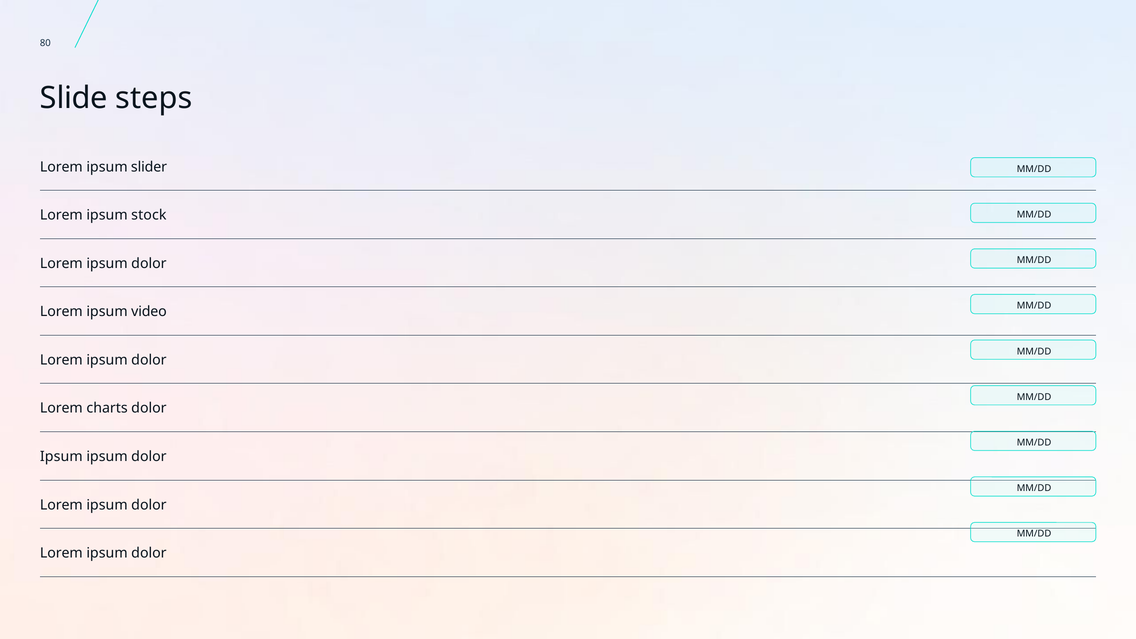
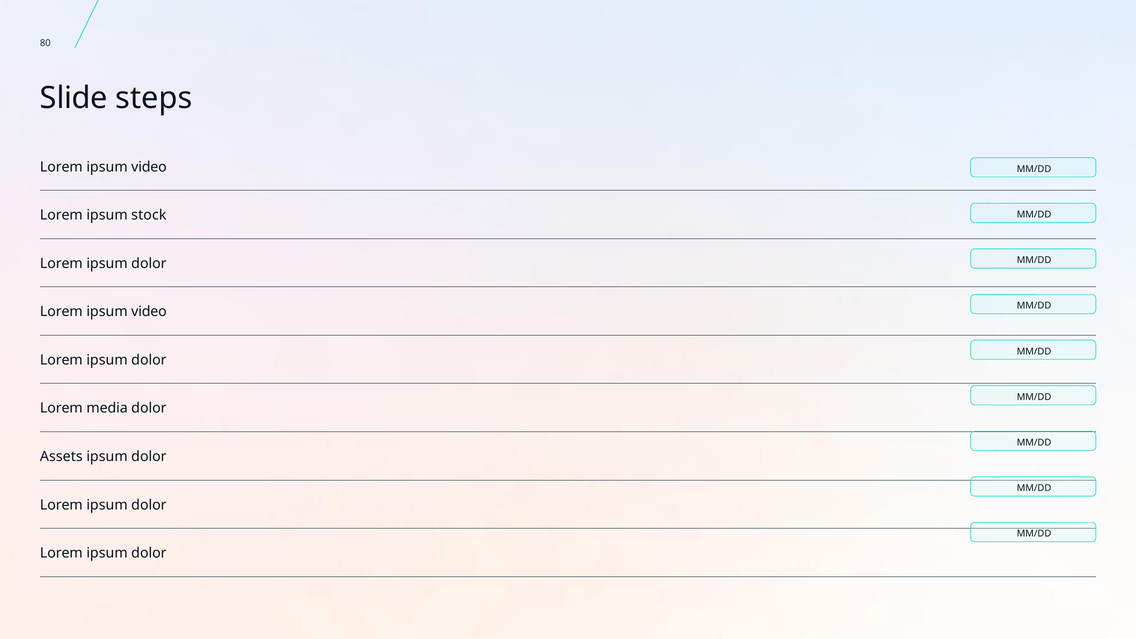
slider: slider -> video (149, 167)
charts: charts -> media (107, 408)
Ipsum: Ipsum -> Assets (61, 457)
